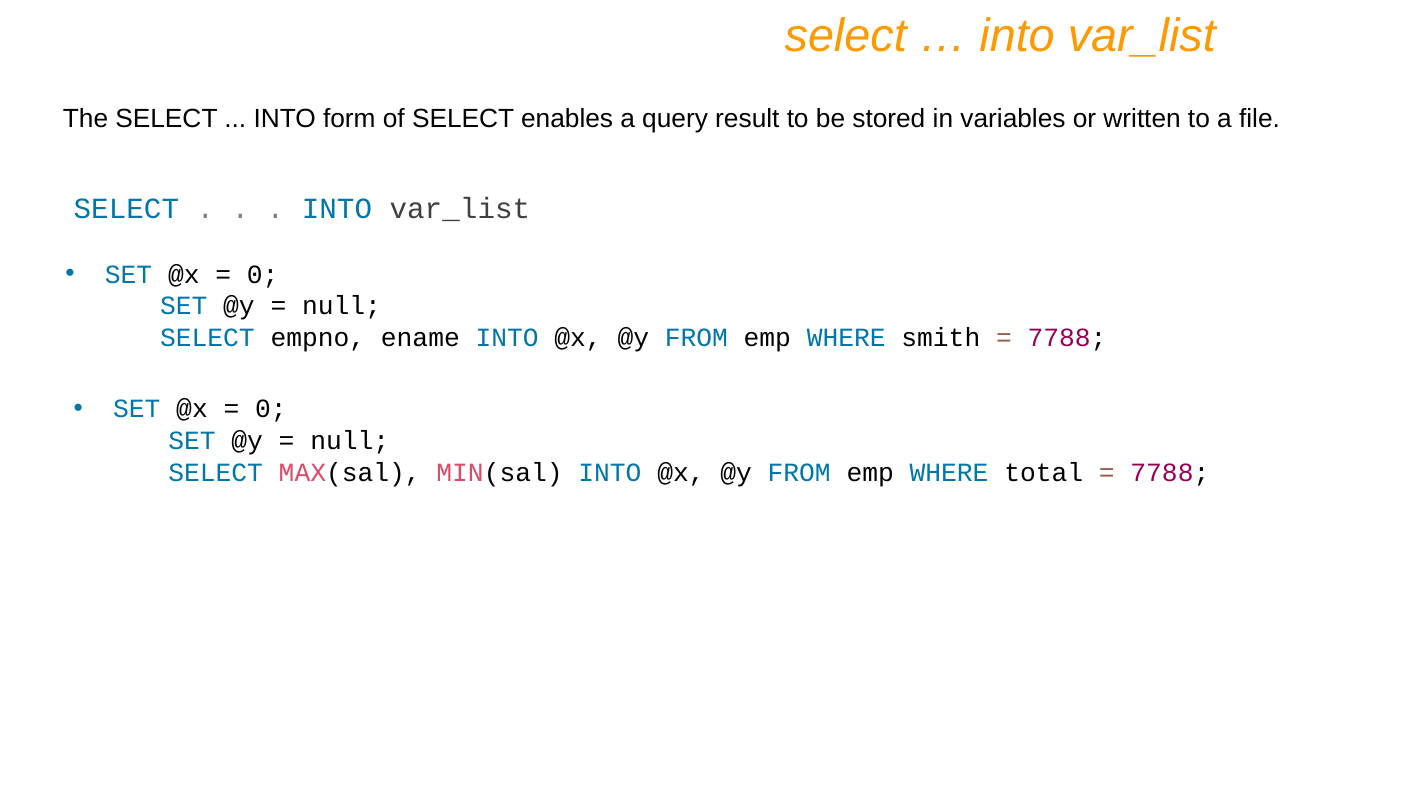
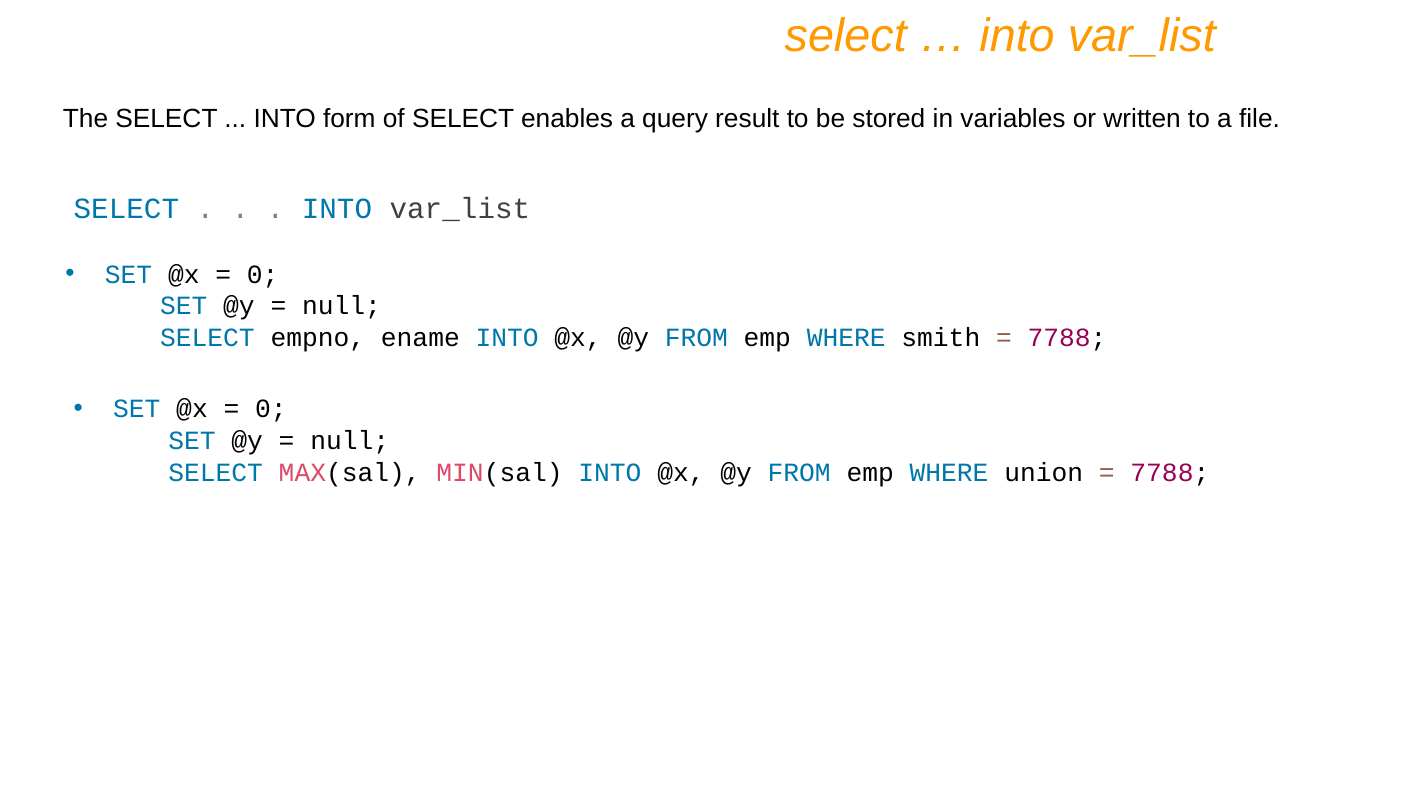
total: total -> union (1044, 472)
